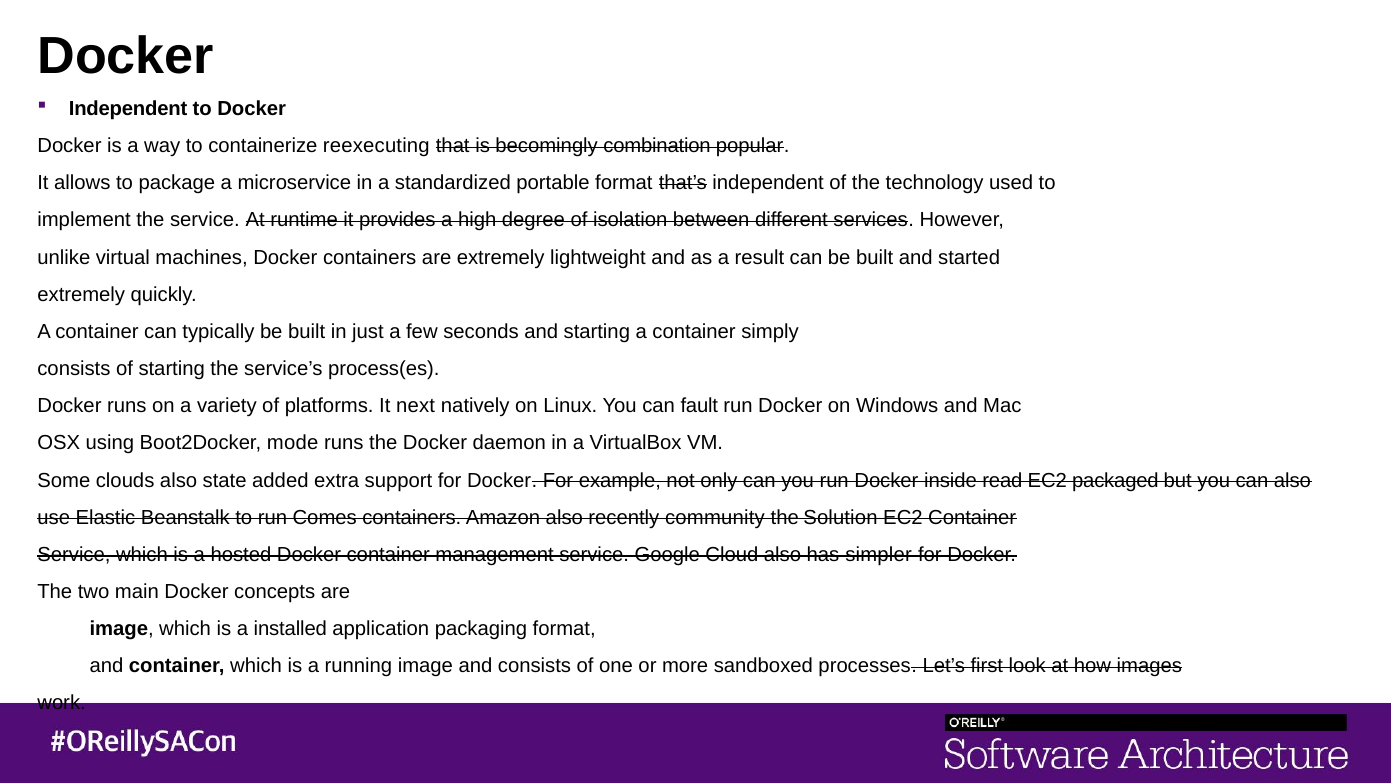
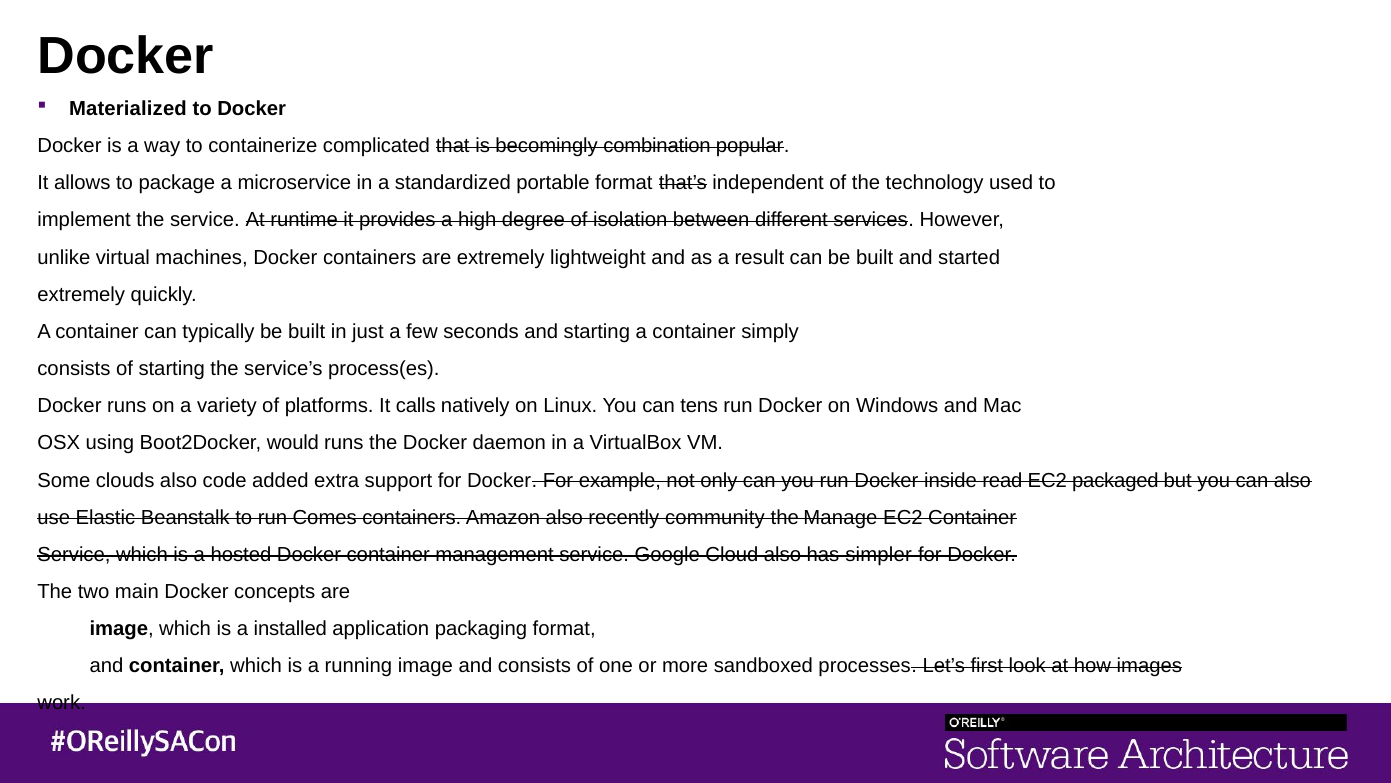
Independent: Independent -> Materialized (128, 109)
reexecuting: reexecuting -> complicated (377, 146)
next: next -> calls (416, 406)
fault: fault -> tens (699, 406)
mode: mode -> would (293, 443)
state: state -> code (225, 480)
Solution: Solution -> Manage (840, 517)
